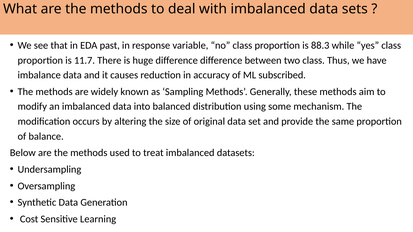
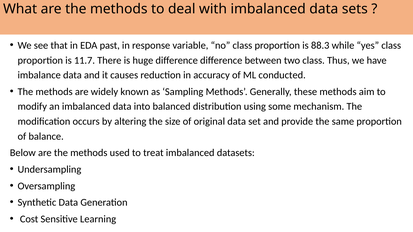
subscribed: subscribed -> conducted (282, 75)
